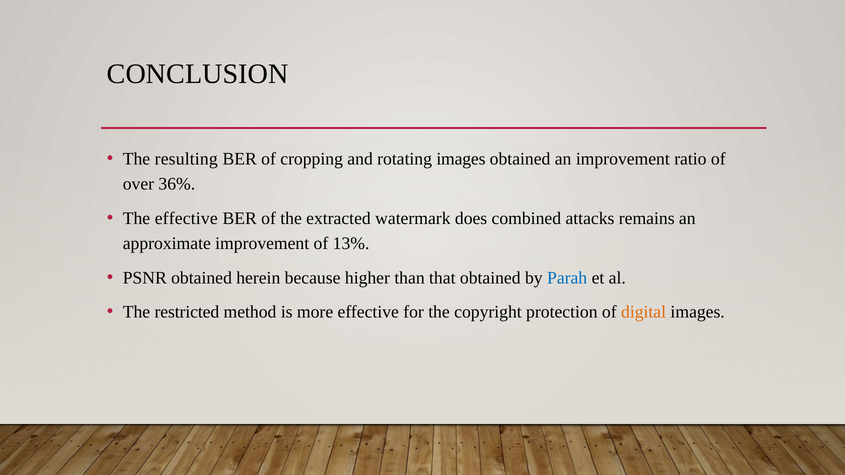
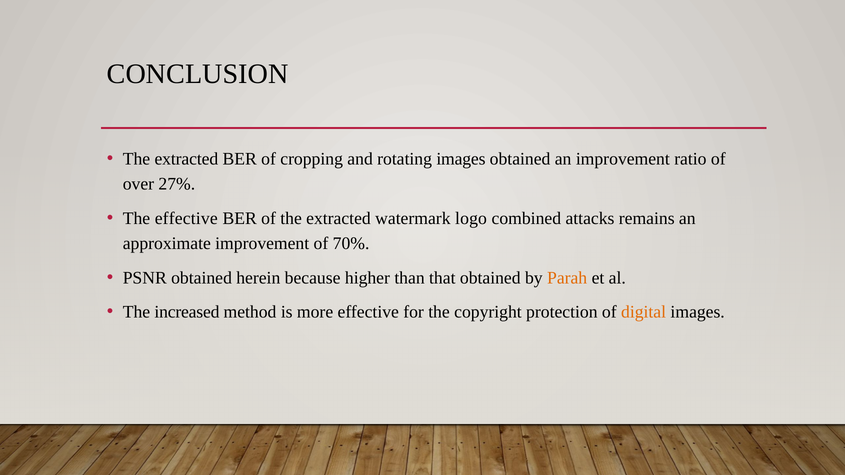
resulting: resulting -> extracted (186, 159)
36%: 36% -> 27% (177, 184)
does: does -> logo (471, 218)
13%: 13% -> 70% (351, 244)
Parah colour: blue -> orange (567, 278)
restricted: restricted -> increased (187, 312)
